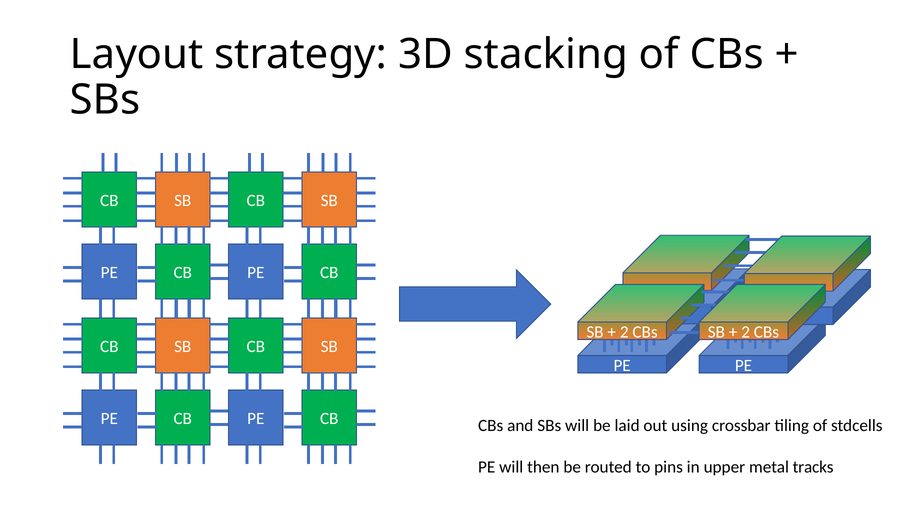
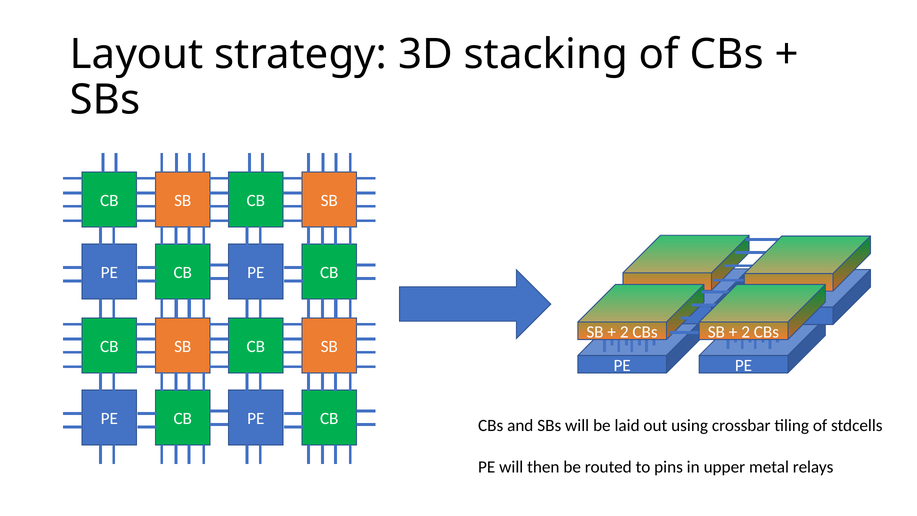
tracks: tracks -> relays (813, 467)
